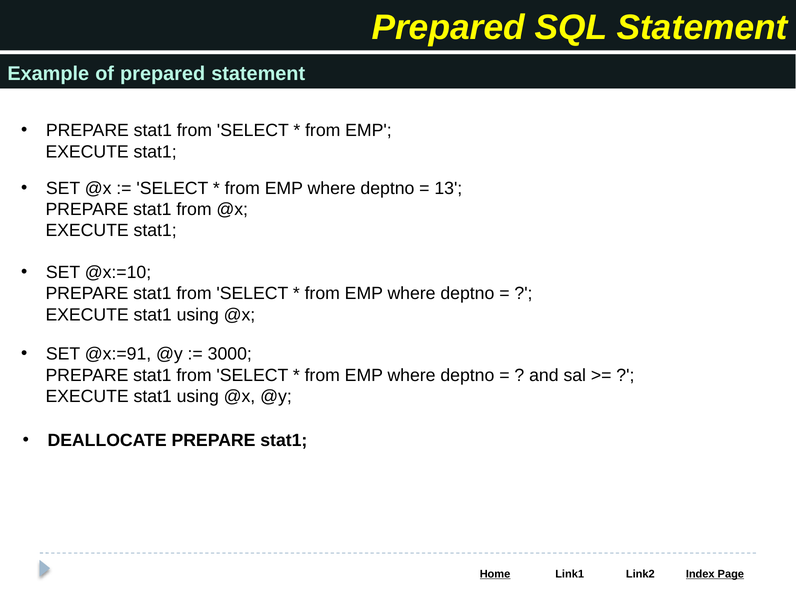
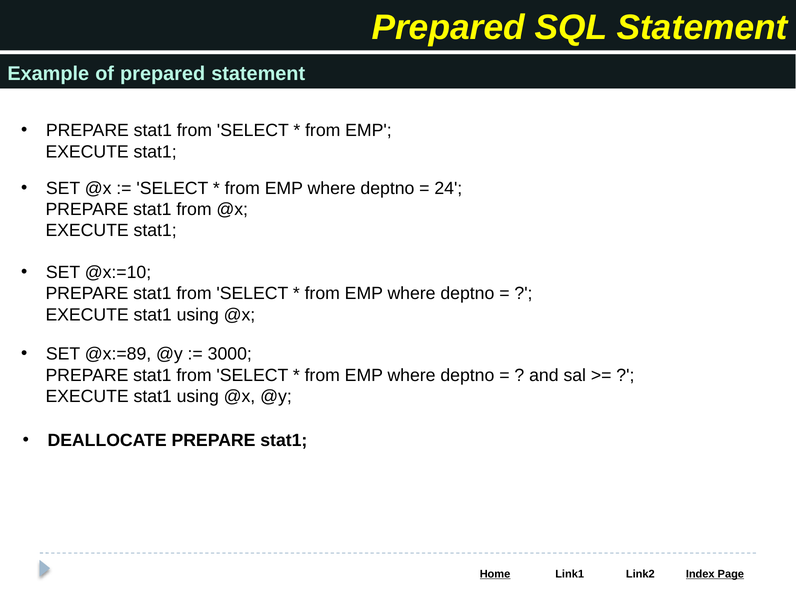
13: 13 -> 24 (448, 188)
@x:=91: @x:=91 -> @x:=89 (118, 354)
